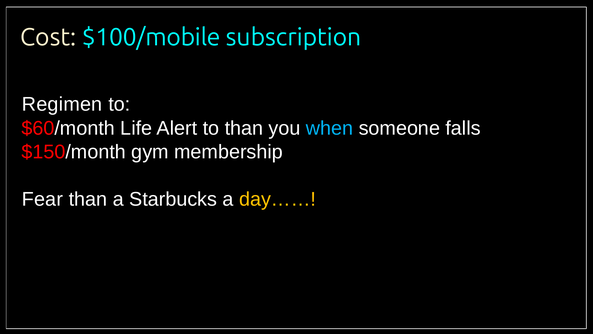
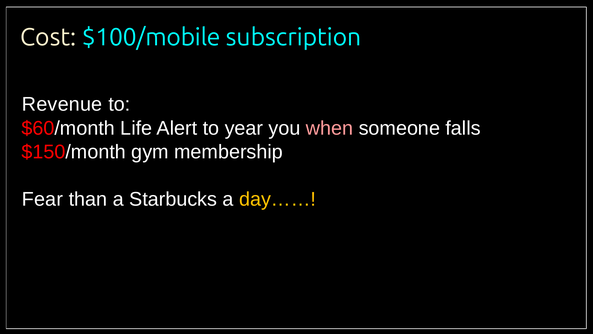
Regimen: Regimen -> Revenue (62, 104)
to than: than -> year (244, 128)
when colour: light blue -> pink (330, 128)
